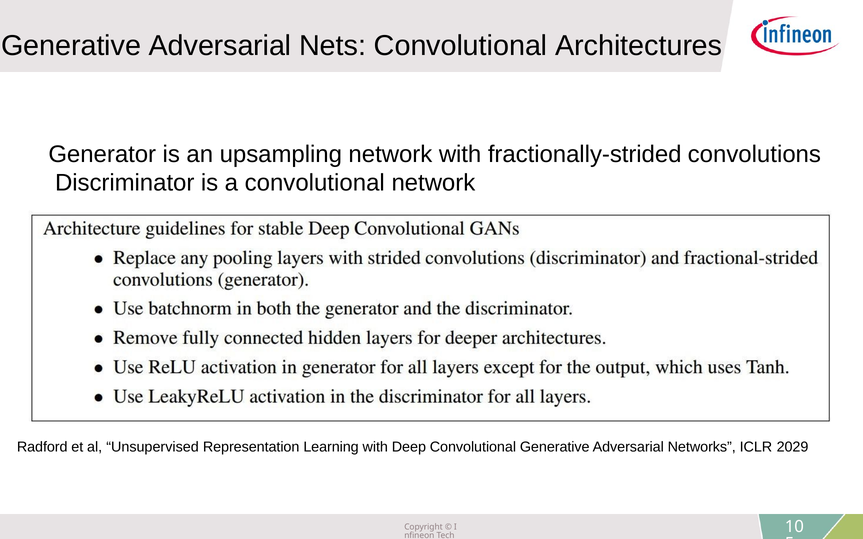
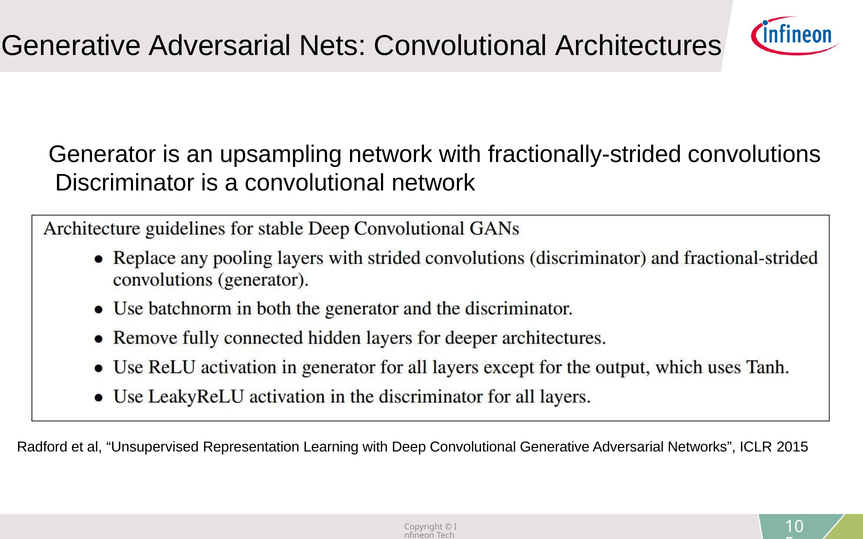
2029: 2029 -> 2015 (793, 447)
